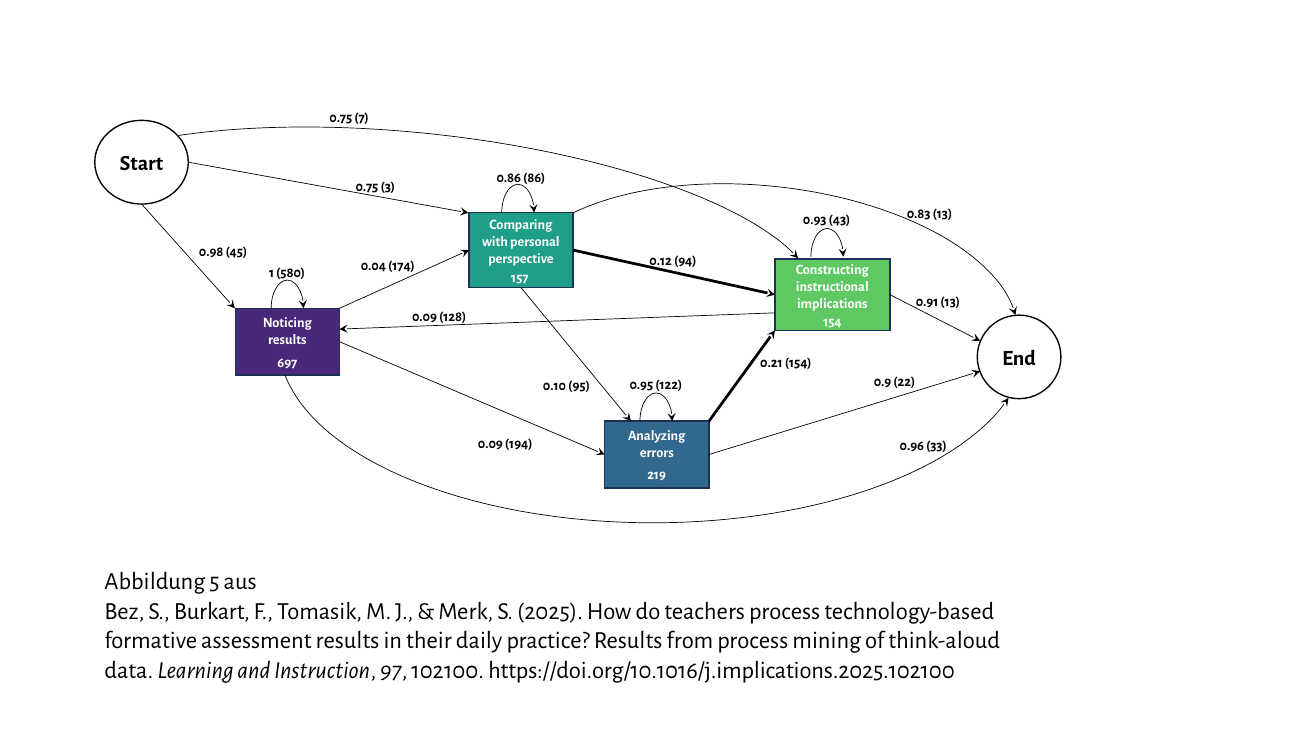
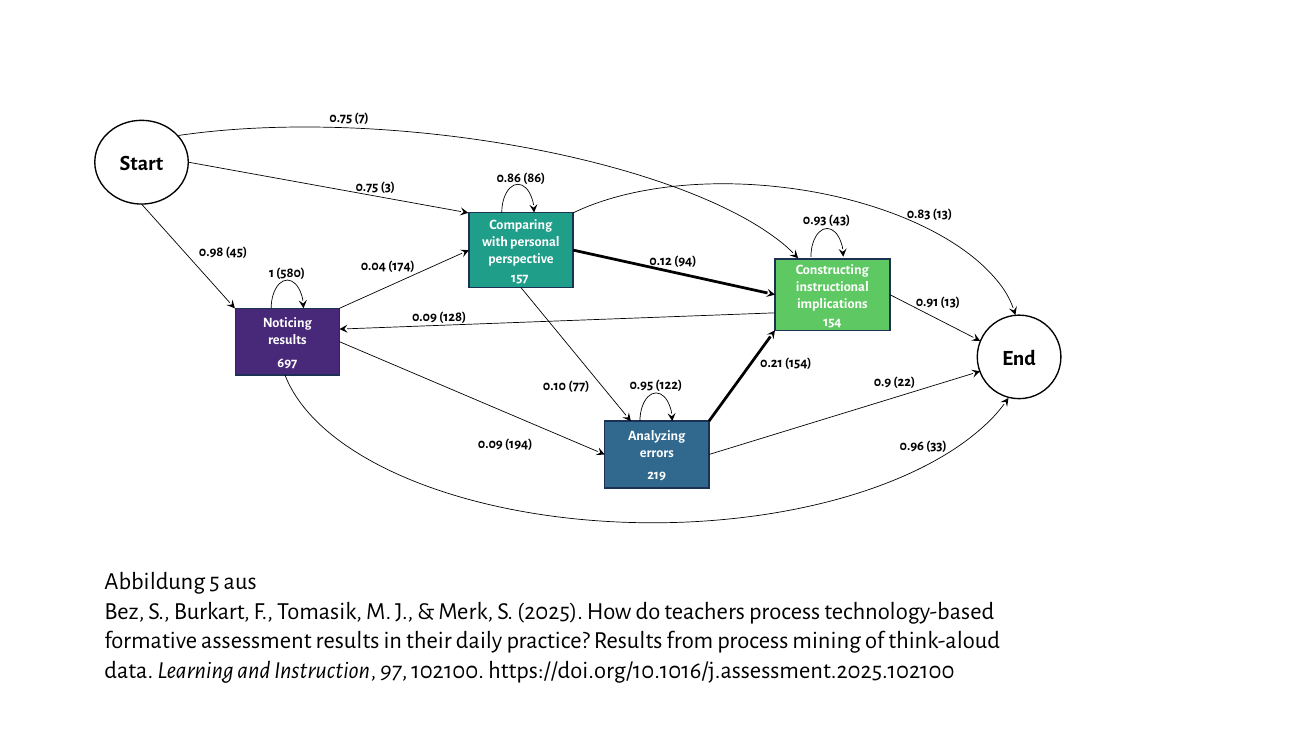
95: 95 -> 77 (579, 386)
https://doi.org/10.1016/j.implications.2025.102100: https://doi.org/10.1016/j.implications.2025.102100 -> https://doi.org/10.1016/j.assessment.2025.102100 (721, 670)
